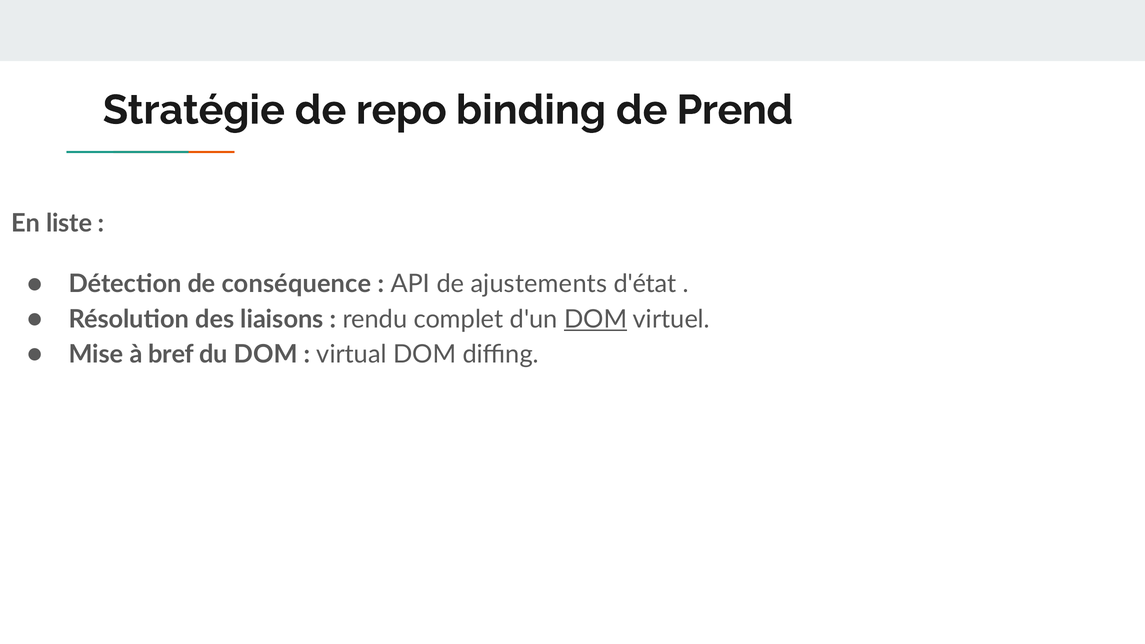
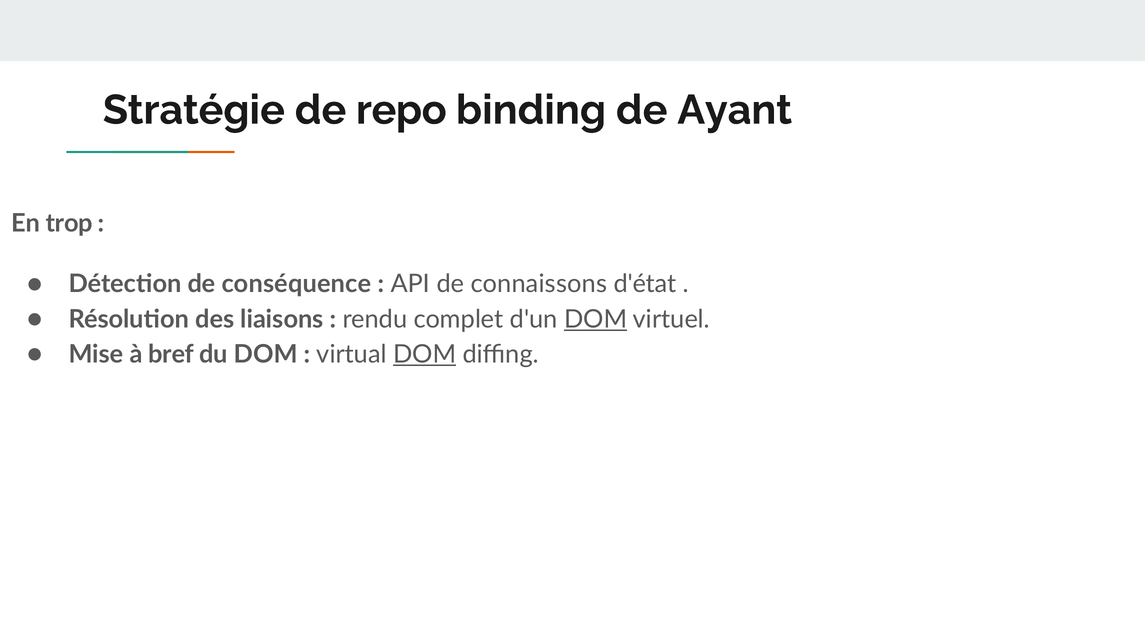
Prend: Prend -> Ayant (735, 110)
liste: liste -> trop (69, 224)
ajustements: ajustements -> connaissons (539, 284)
DOM underline: none -> present (425, 354)
